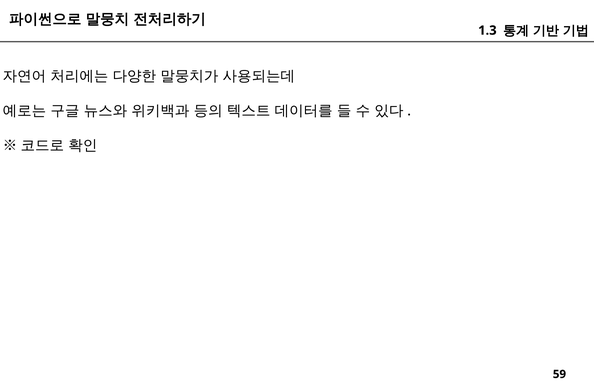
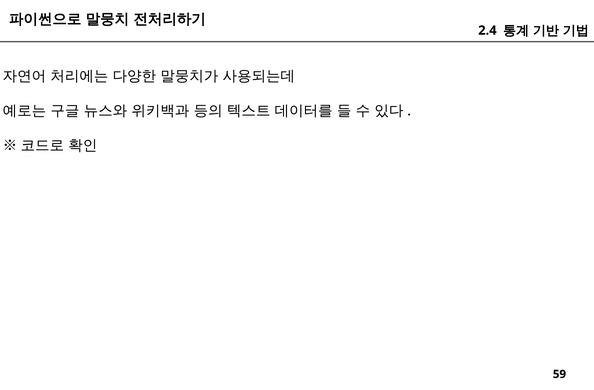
1.3: 1.3 -> 2.4 (487, 30)
